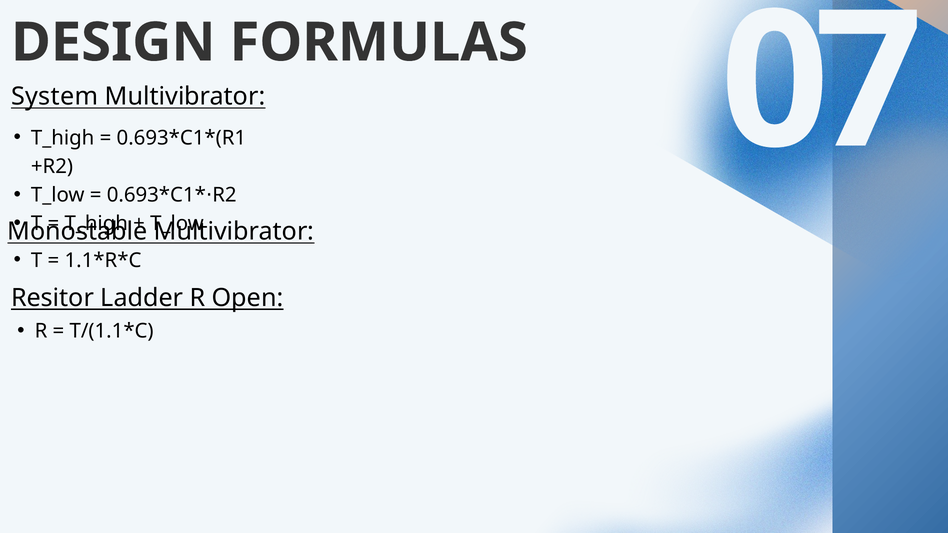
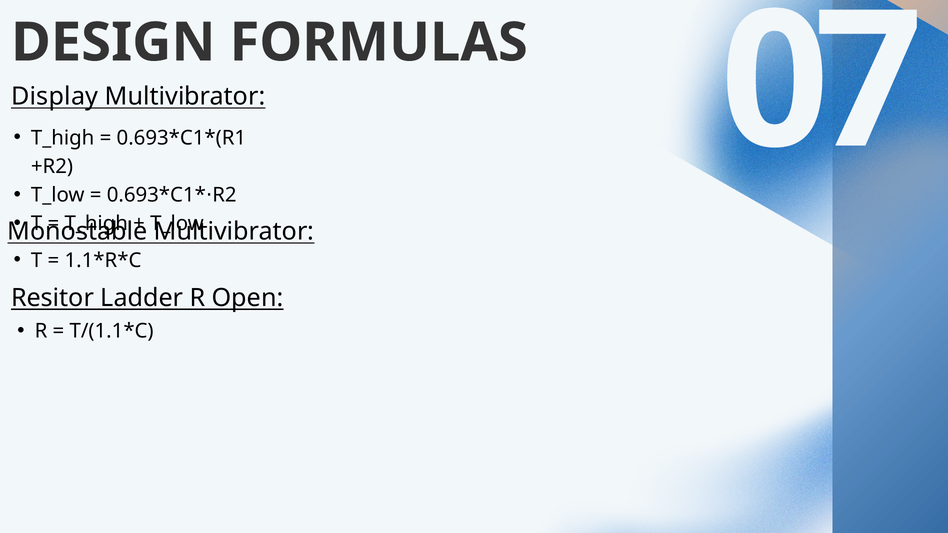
System: System -> Display (55, 96)
